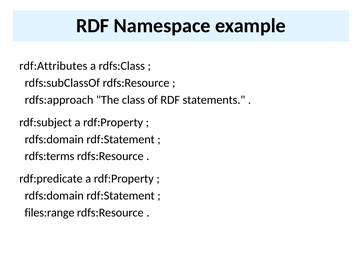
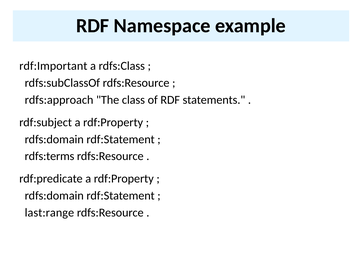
rdf:Attributes: rdf:Attributes -> rdf:Important (53, 66)
files:range: files:range -> last:range (49, 212)
